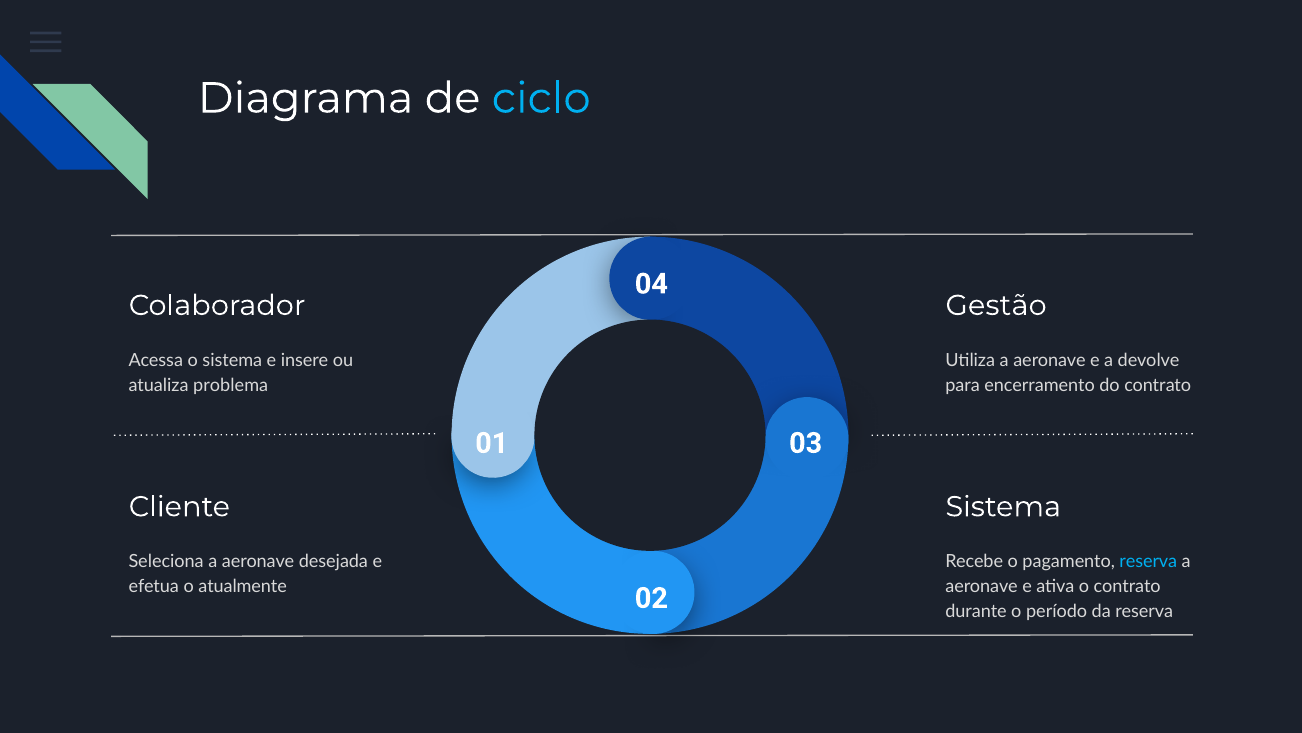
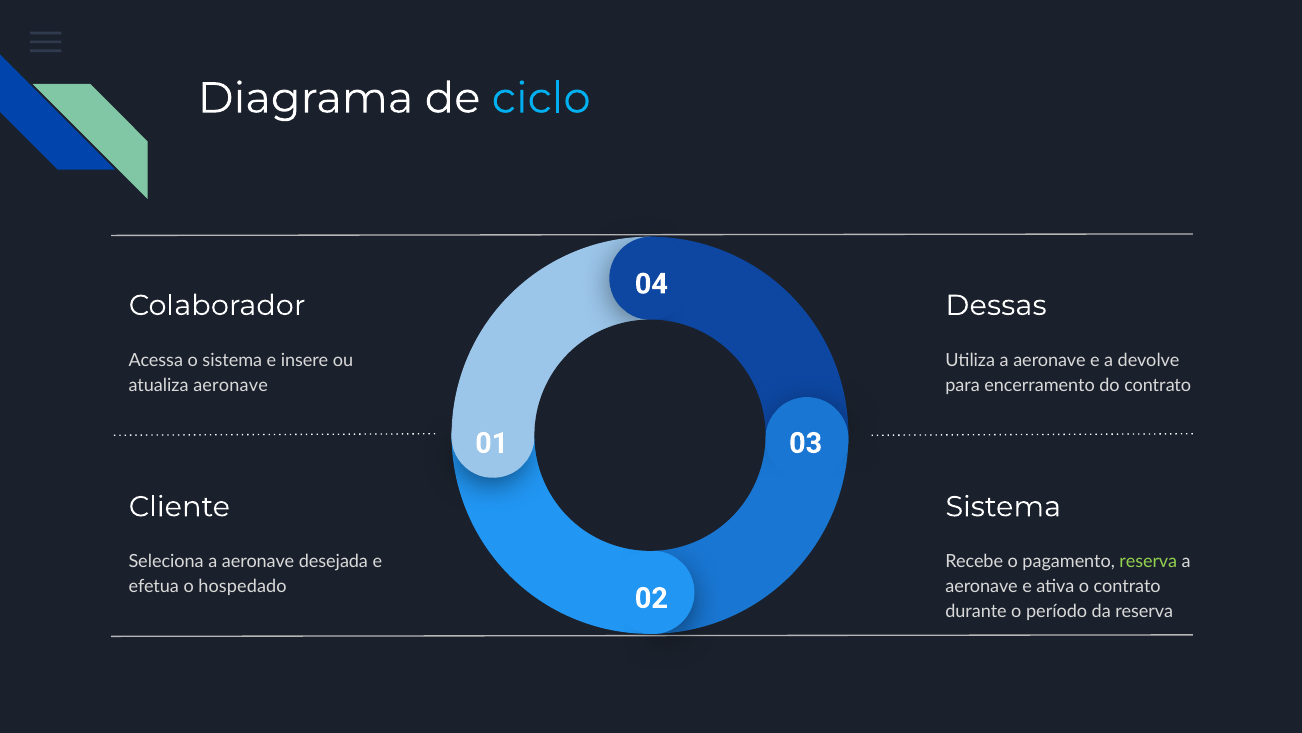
Gestão: Gestão -> Dessas (996, 305)
atualiza problema: problema -> aeronave (231, 385)
reserva colour: light blue -> light green (1148, 561)
atualmente: atualmente -> hospedado (243, 586)
